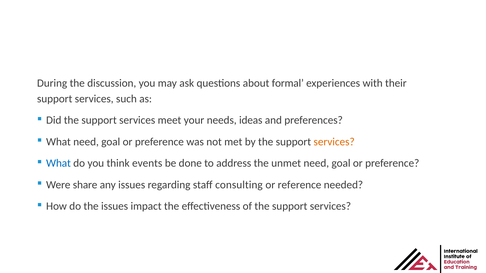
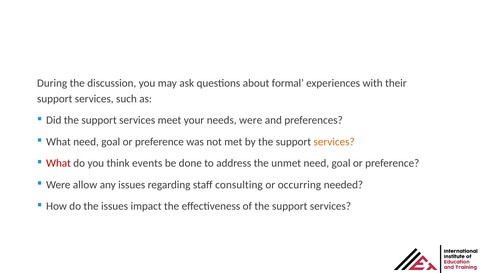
needs ideas: ideas -> were (251, 120)
What colour: blue -> red (58, 163)
share: share -> allow (85, 185)
reference: reference -> occurring (299, 185)
